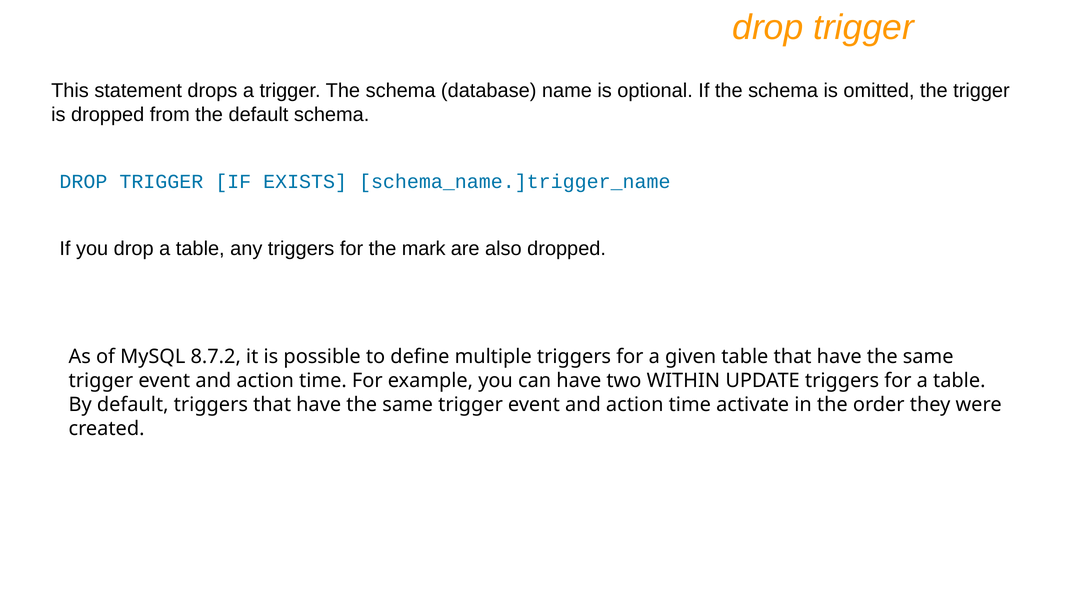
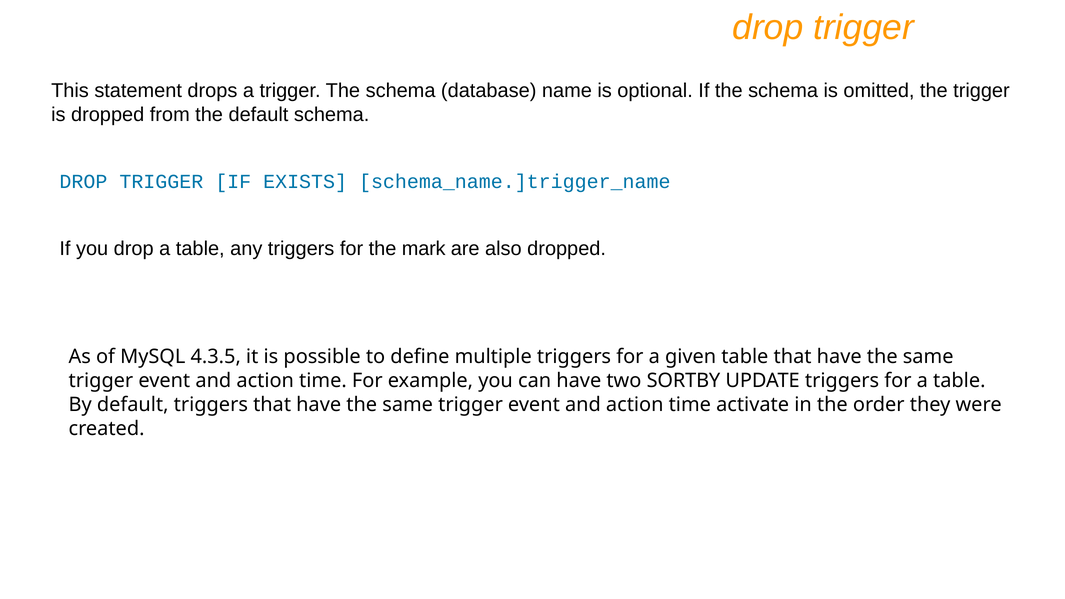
8.7.2: 8.7.2 -> 4.3.5 (216, 357)
WITHIN: WITHIN -> SORTBY (683, 381)
